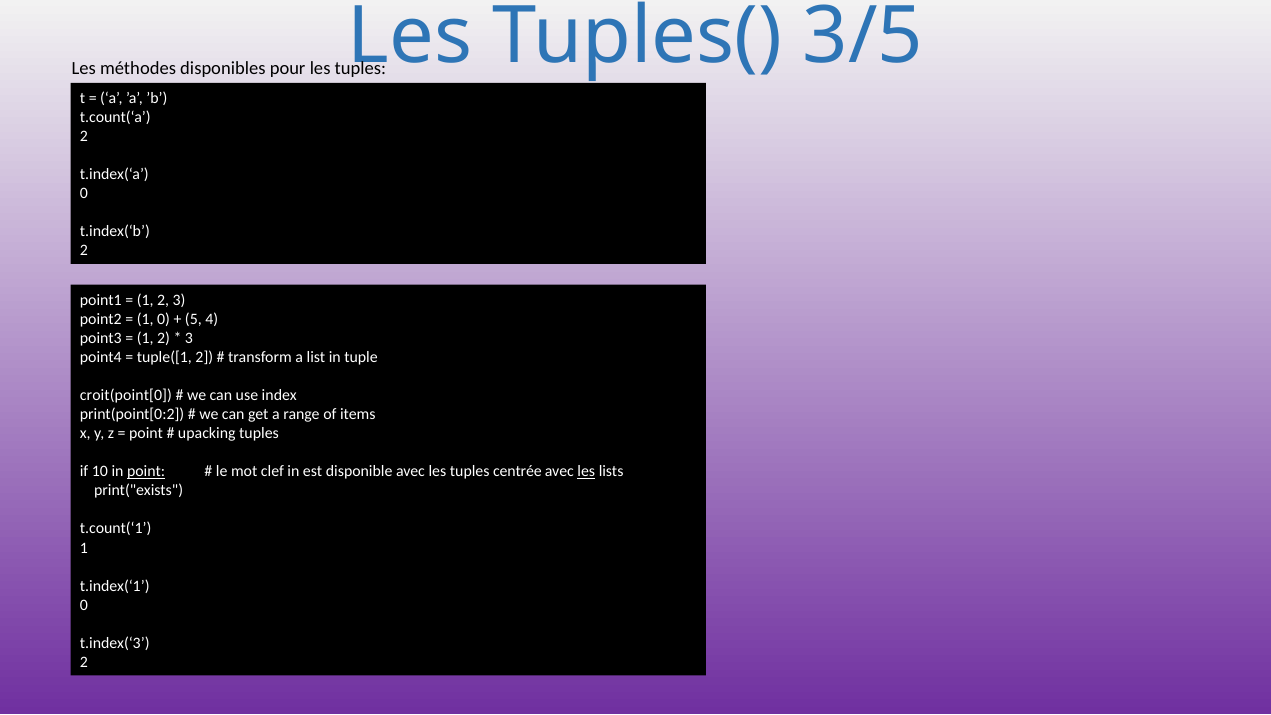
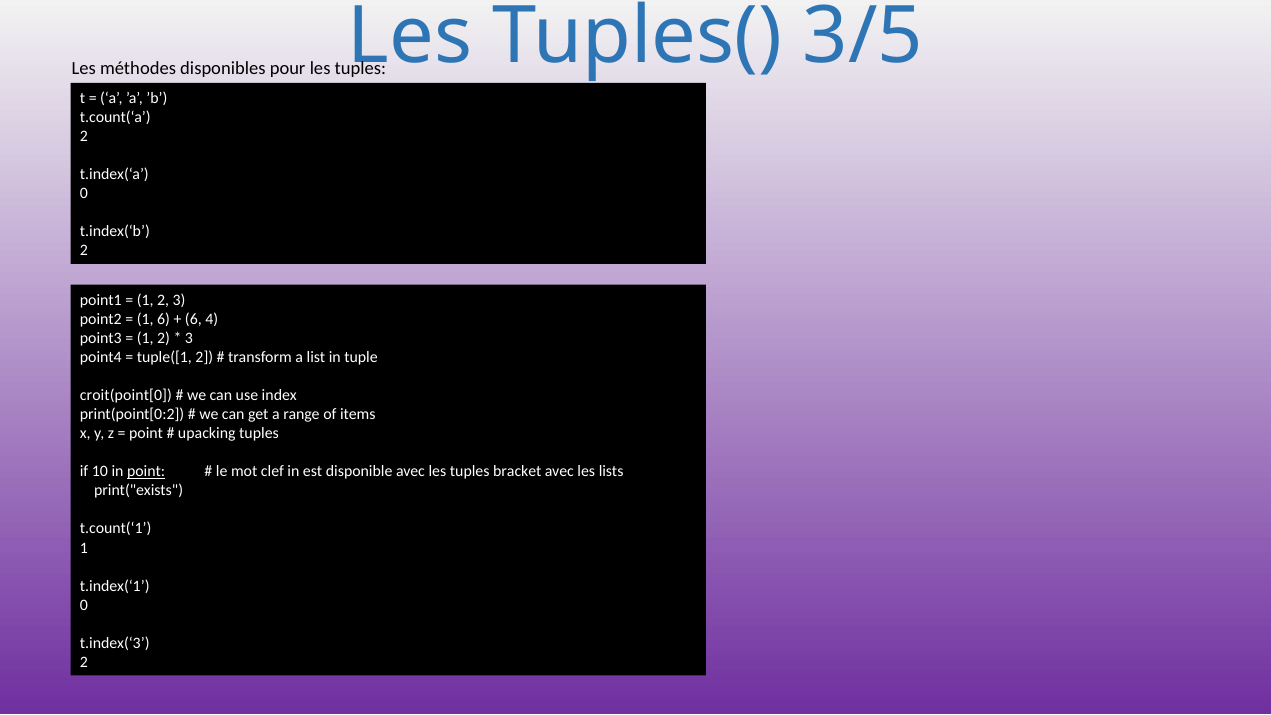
1 0: 0 -> 6 (164, 319)
5: 5 -> 6 (193, 319)
centrée: centrée -> bracket (517, 471)
les underline: present -> none (586, 471)
